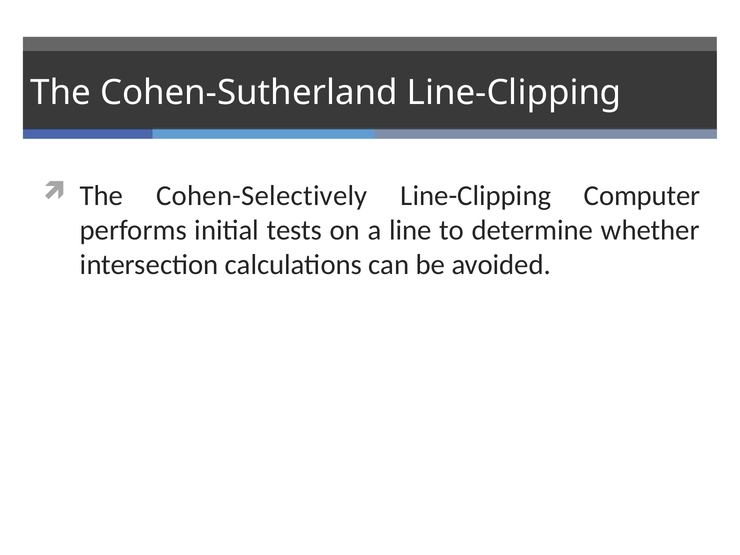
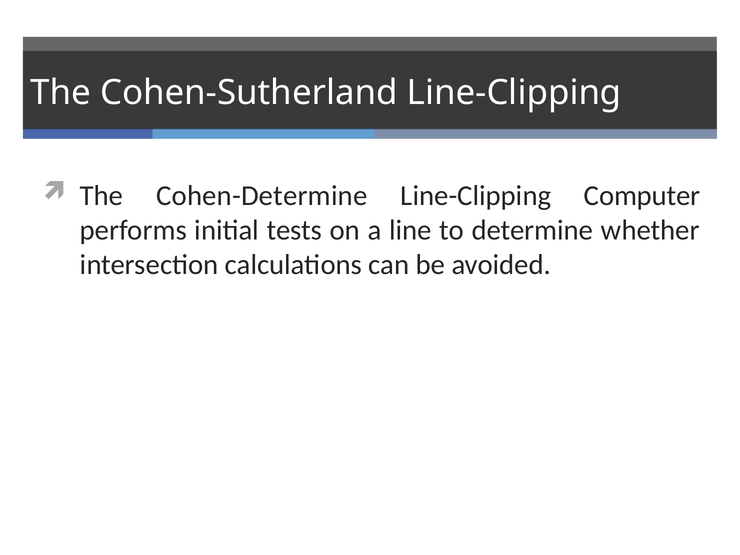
Cohen-Selectively: Cohen-Selectively -> Cohen-Determine (262, 196)
